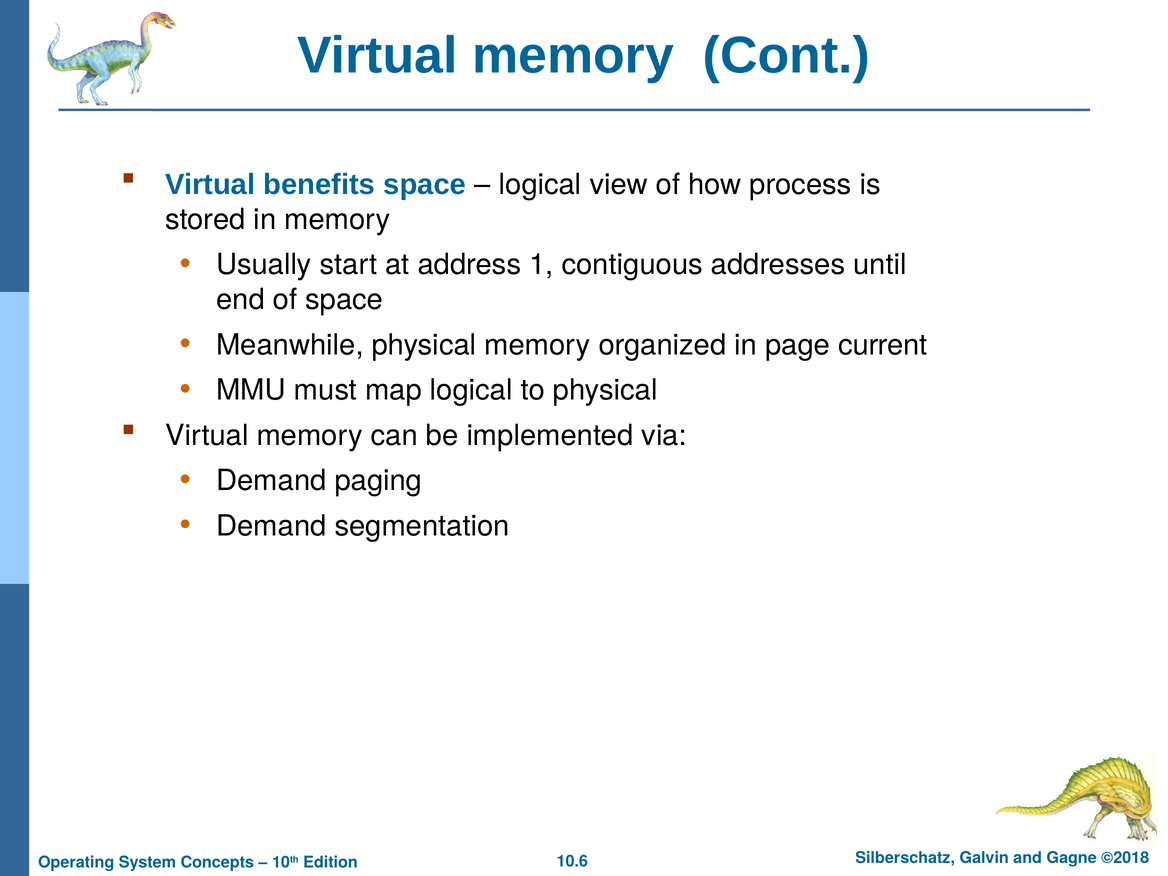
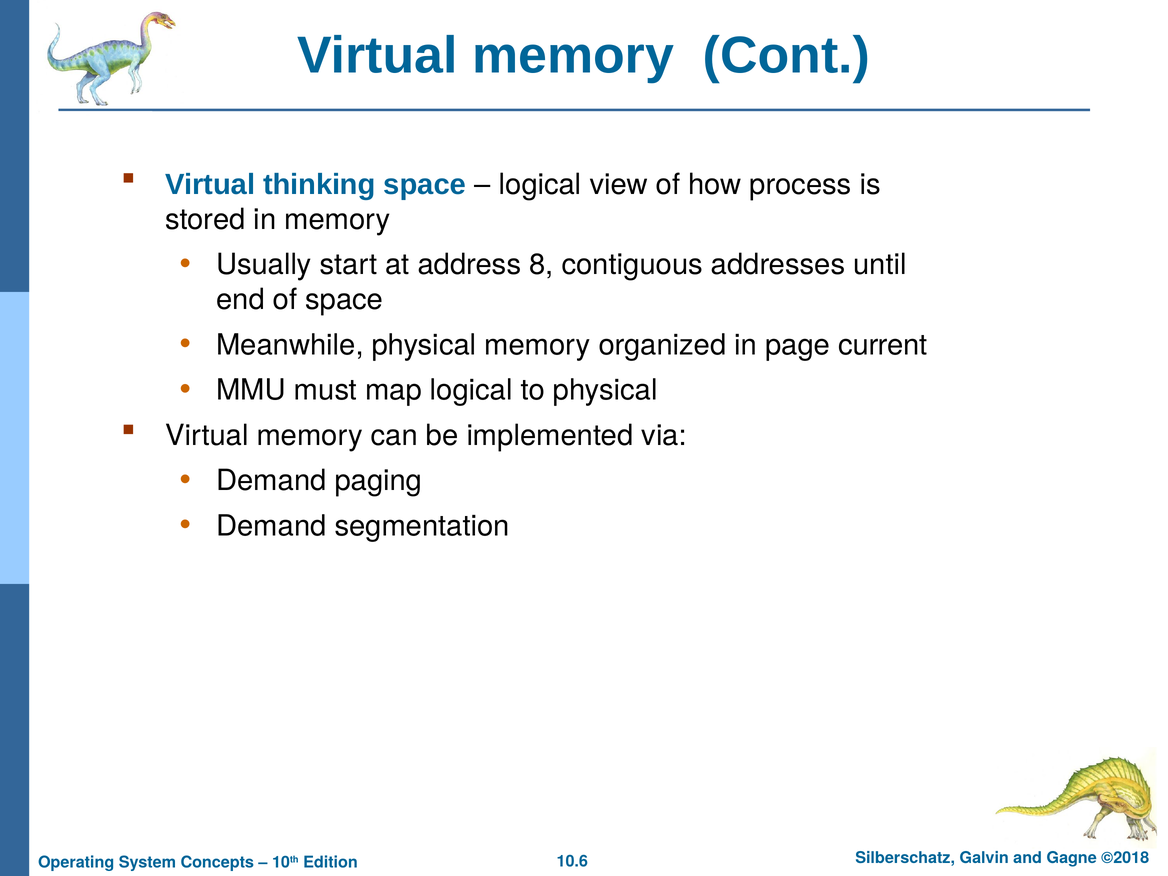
benefits: benefits -> thinking (319, 184)
1: 1 -> 8 (541, 265)
